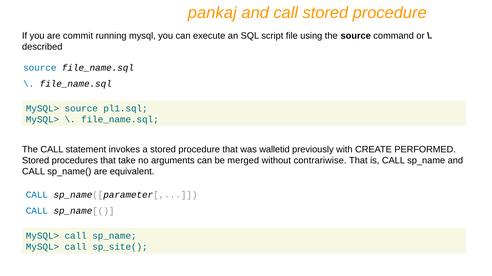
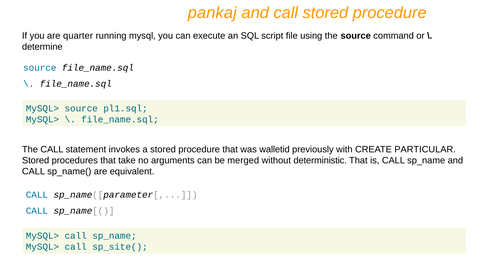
commit: commit -> quarter (78, 36)
described: described -> determine (42, 47)
PERFORMED: PERFORMED -> PARTICULAR (425, 150)
contrariwise: contrariwise -> deterministic (320, 161)
